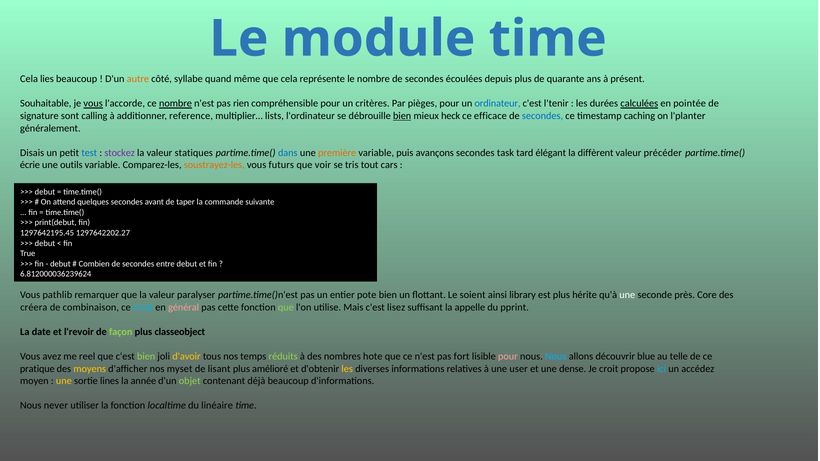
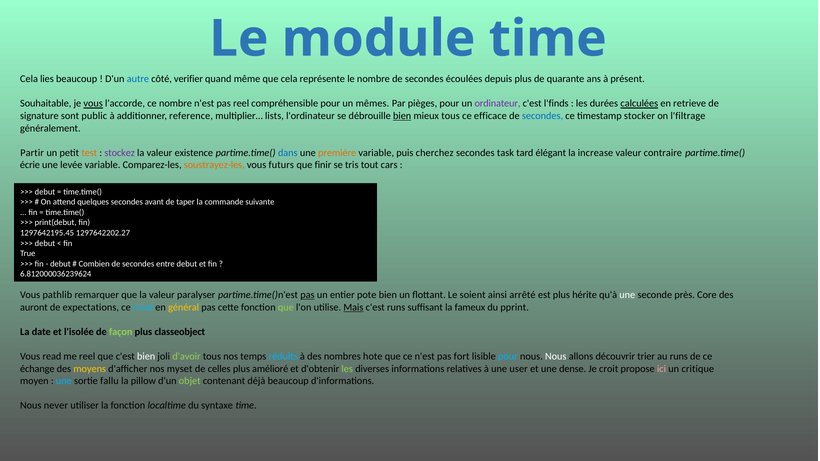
autre colour: orange -> blue (138, 79)
syllabe: syllabe -> verifier (189, 79)
nombre underline: present -> none (175, 104)
pas rien: rien -> reel (241, 104)
critères: critères -> mêmes (372, 104)
ordinateur colour: blue -> purple (497, 104)
l'tenir: l'tenir -> l'finds (556, 104)
pointée: pointée -> retrieve (690, 104)
calling: calling -> public (94, 116)
mieux heck: heck -> tous (451, 116)
caching: caching -> stocker (639, 116)
l'planter: l'planter -> l'filtrage (688, 116)
Disais: Disais -> Partir (32, 153)
test colour: blue -> orange (89, 153)
statiques: statiques -> existence (194, 153)
avançons: avançons -> cherchez (435, 153)
diffèrent: diffèrent -> increase (595, 153)
précéder: précéder -> contraire (663, 153)
outils: outils -> levée (71, 165)
voir: voir -> finir (323, 165)
pas underline: none -> present (307, 295)
library: library -> arrêté (522, 295)
créera: créera -> auront (34, 307)
combinaison: combinaison -> expectations (91, 307)
général colour: pink -> yellow (184, 307)
Mais underline: none -> present (353, 307)
c'est lisez: lisez -> runs (396, 307)
appelle: appelle -> fameux (470, 307)
l'revoir: l'revoir -> l'isolée (79, 332)
avez: avez -> read (52, 357)
bien colour: light green -> white (146, 357)
d'avoir colour: yellow -> light green (186, 357)
réduits colour: light green -> light blue (283, 357)
pour colour: pink -> light blue (508, 357)
Nous colour: light blue -> white (556, 357)
blue: blue -> trier (646, 357)
au telle: telle -> runs (679, 357)
pratique: pratique -> échange (37, 369)
lisant: lisant -> celles (219, 369)
les colour: yellow -> light green (347, 369)
ici colour: light blue -> pink (662, 369)
accédez: accédez -> critique (698, 369)
une colour: yellow -> light blue (64, 381)
lines: lines -> fallu (109, 381)
année: année -> pillow (143, 381)
linéaire: linéaire -> syntaxe (217, 406)
